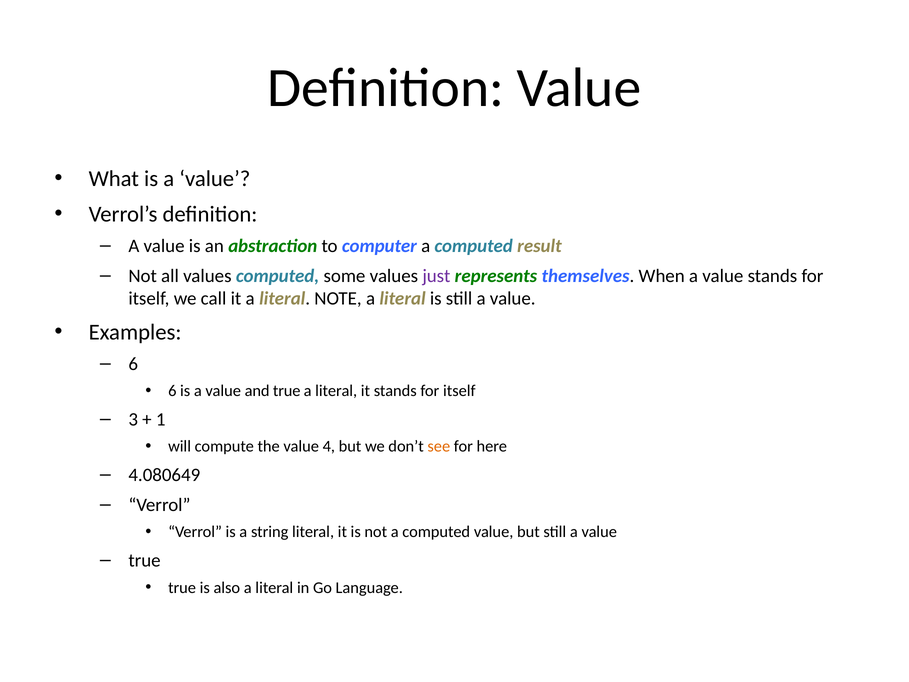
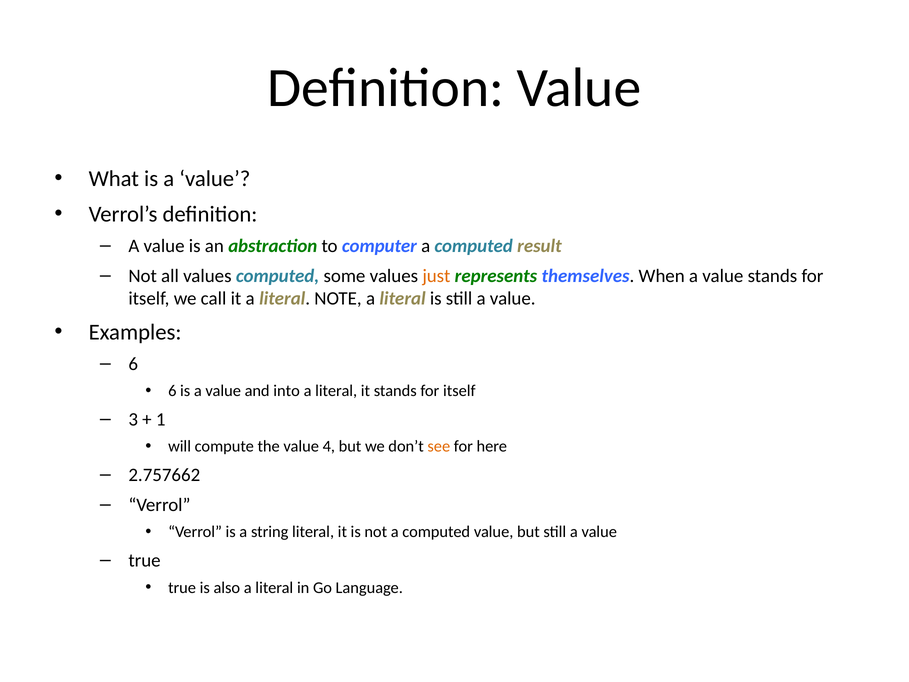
just colour: purple -> orange (436, 276)
and true: true -> into (287, 391)
4.080649: 4.080649 -> 2.757662 (164, 475)
